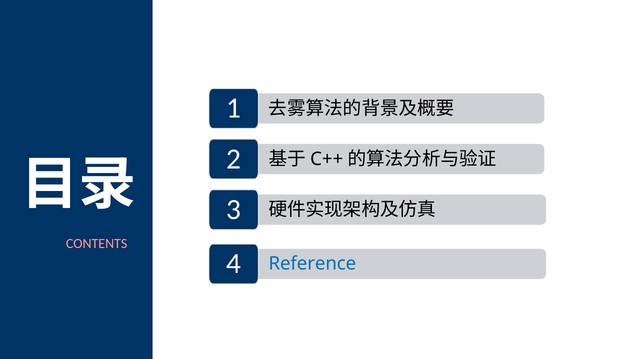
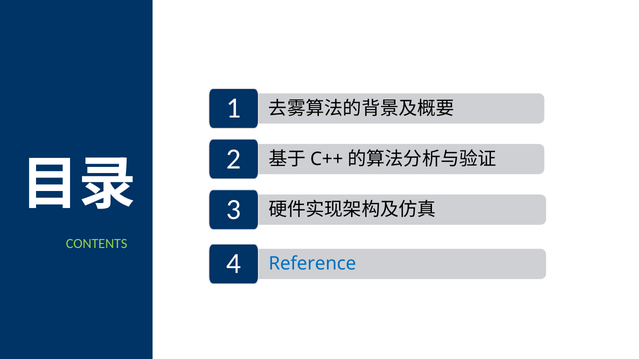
CONTENTS colour: pink -> light green (97, 244)
